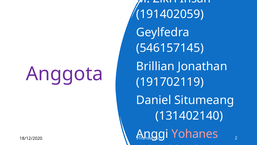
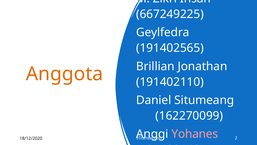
191402059: 191402059 -> 667249225 (170, 14)
546157145: 546157145 -> 191402565 (170, 48)
Anggota colour: purple -> orange (64, 74)
191702119: 191702119 -> 191402110 (170, 82)
131402140: 131402140 -> 162270099 (189, 115)
